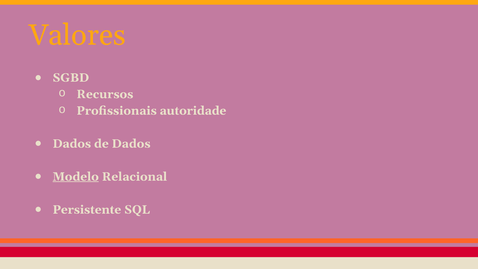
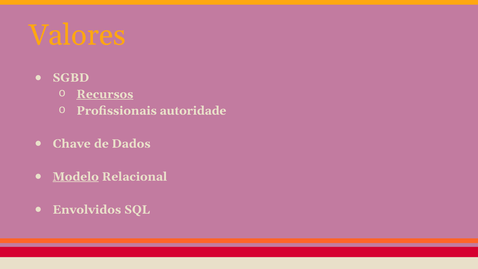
Recursos underline: none -> present (105, 94)
Dados: Dados -> Chave (72, 144)
Persistente: Persistente -> Envolvidos (87, 210)
